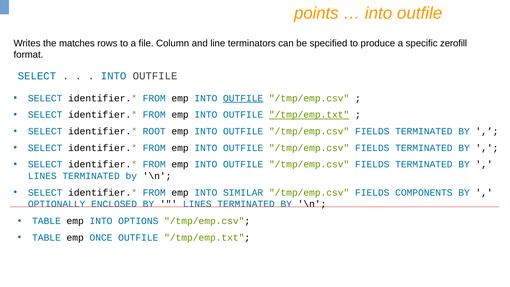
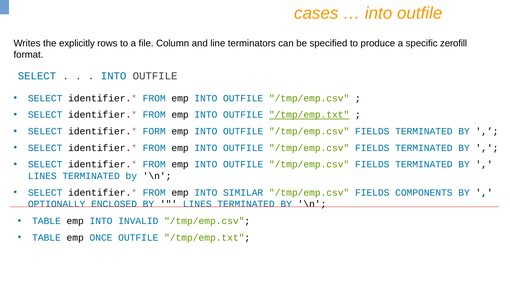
points: points -> cases (316, 13)
matches: matches -> explicitly (77, 43)
OUTFILE underline: present -> none (243, 98)
ROOT: ROOT -> FORM (154, 131)
OPTIONS: OPTIONS -> INVALID (138, 221)
